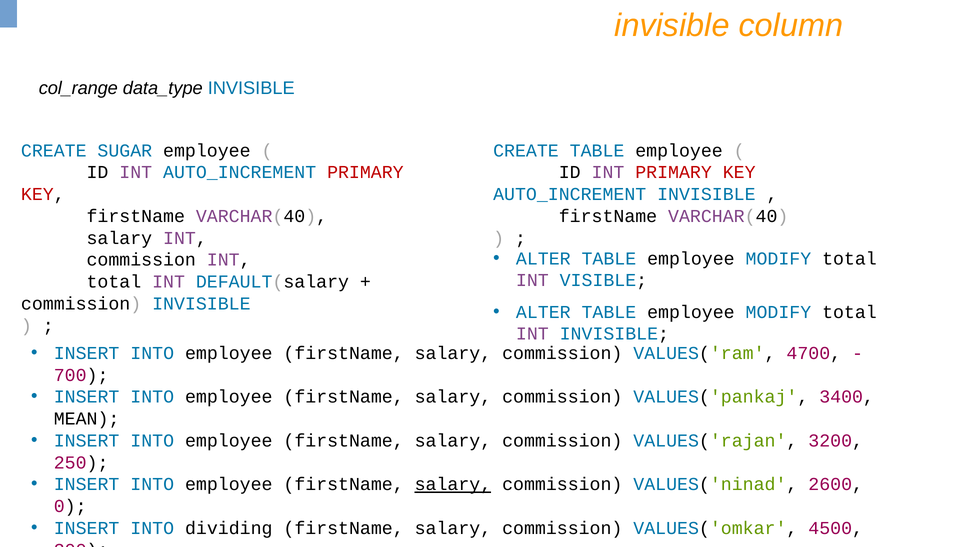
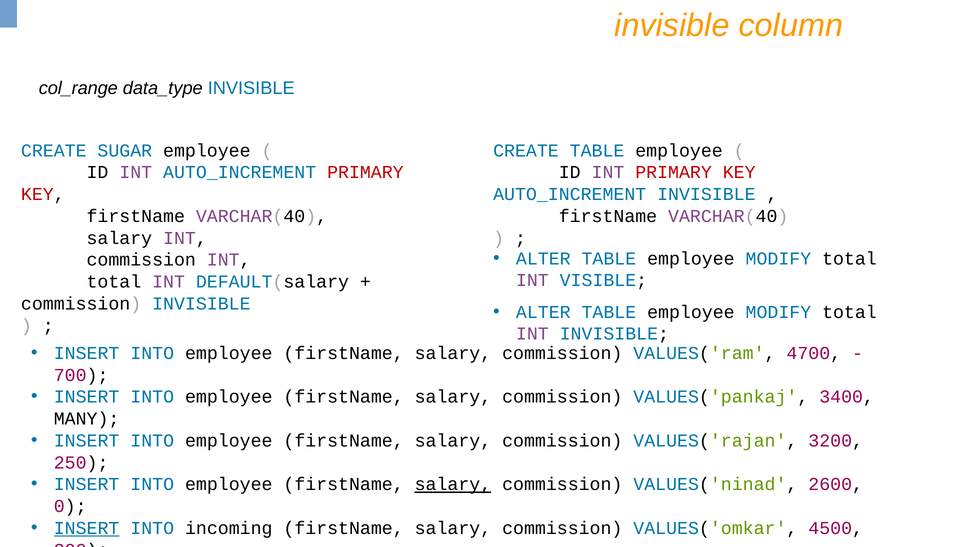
MEAN: MEAN -> MANY (87, 419)
INSERT underline: none -> present (87, 528)
dividing: dividing -> incoming (229, 528)
